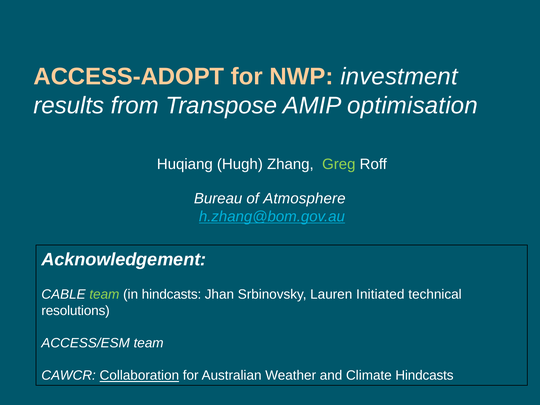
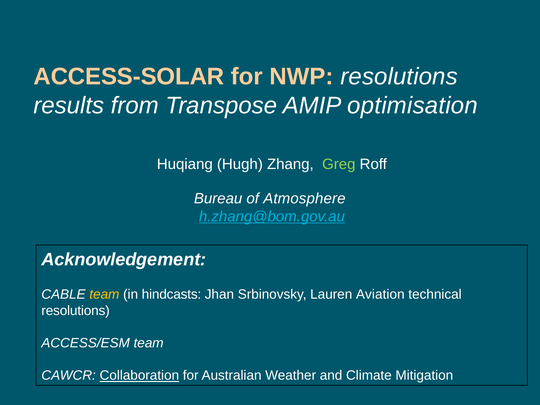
ACCESS-ADOPT: ACCESS-ADOPT -> ACCESS-SOLAR (129, 77)
NWP investment: investment -> resolutions (399, 77)
team colour: light green -> yellow (104, 295)
Initiated: Initiated -> Aviation (380, 295)
Climate Hindcasts: Hindcasts -> Mitigation (424, 376)
